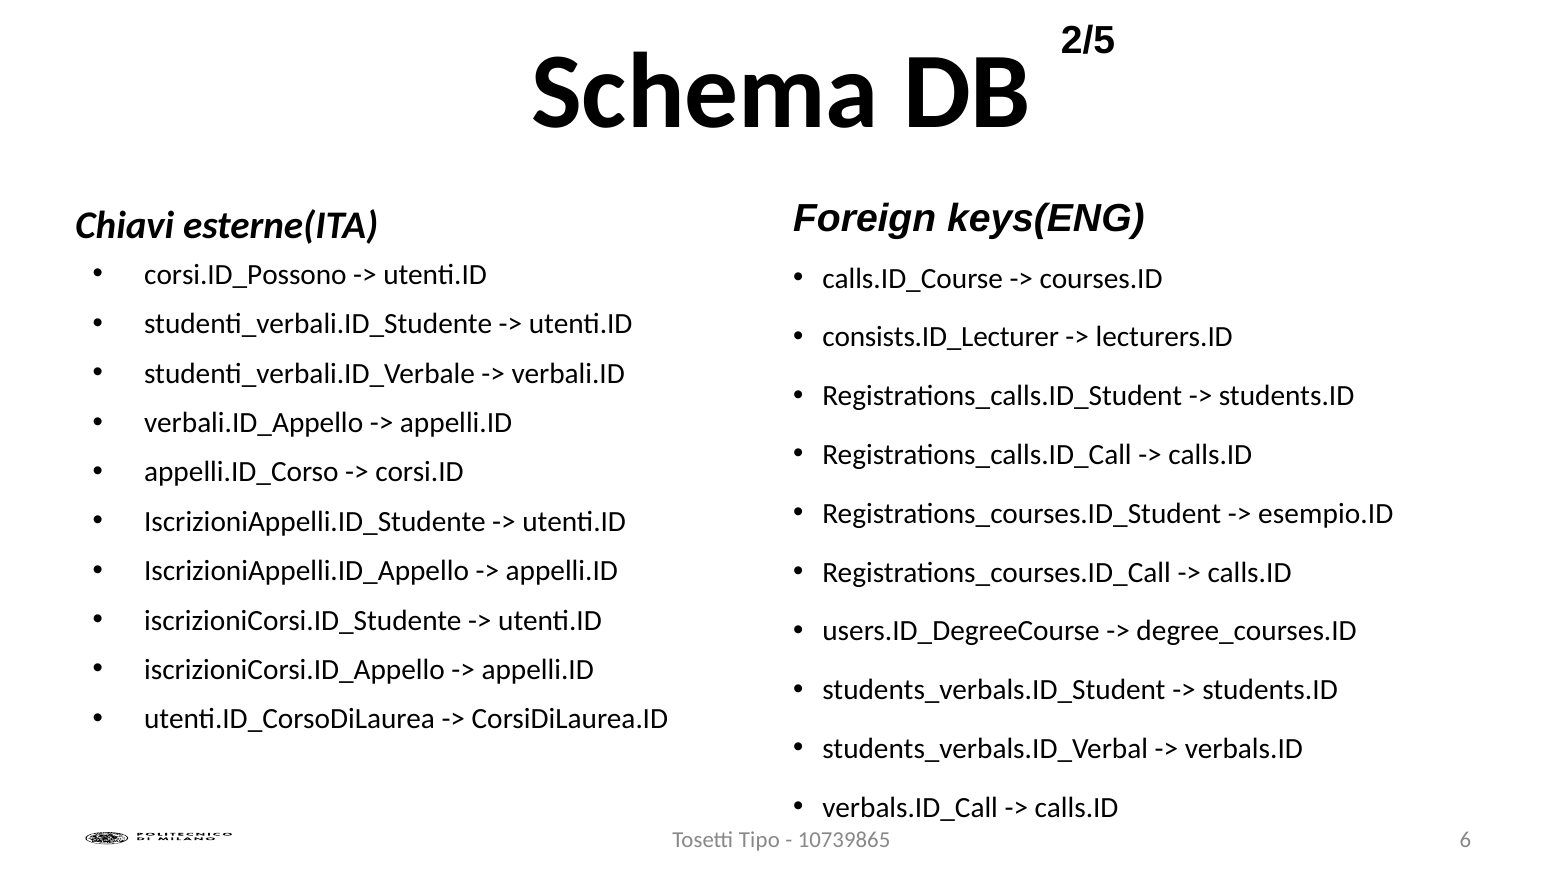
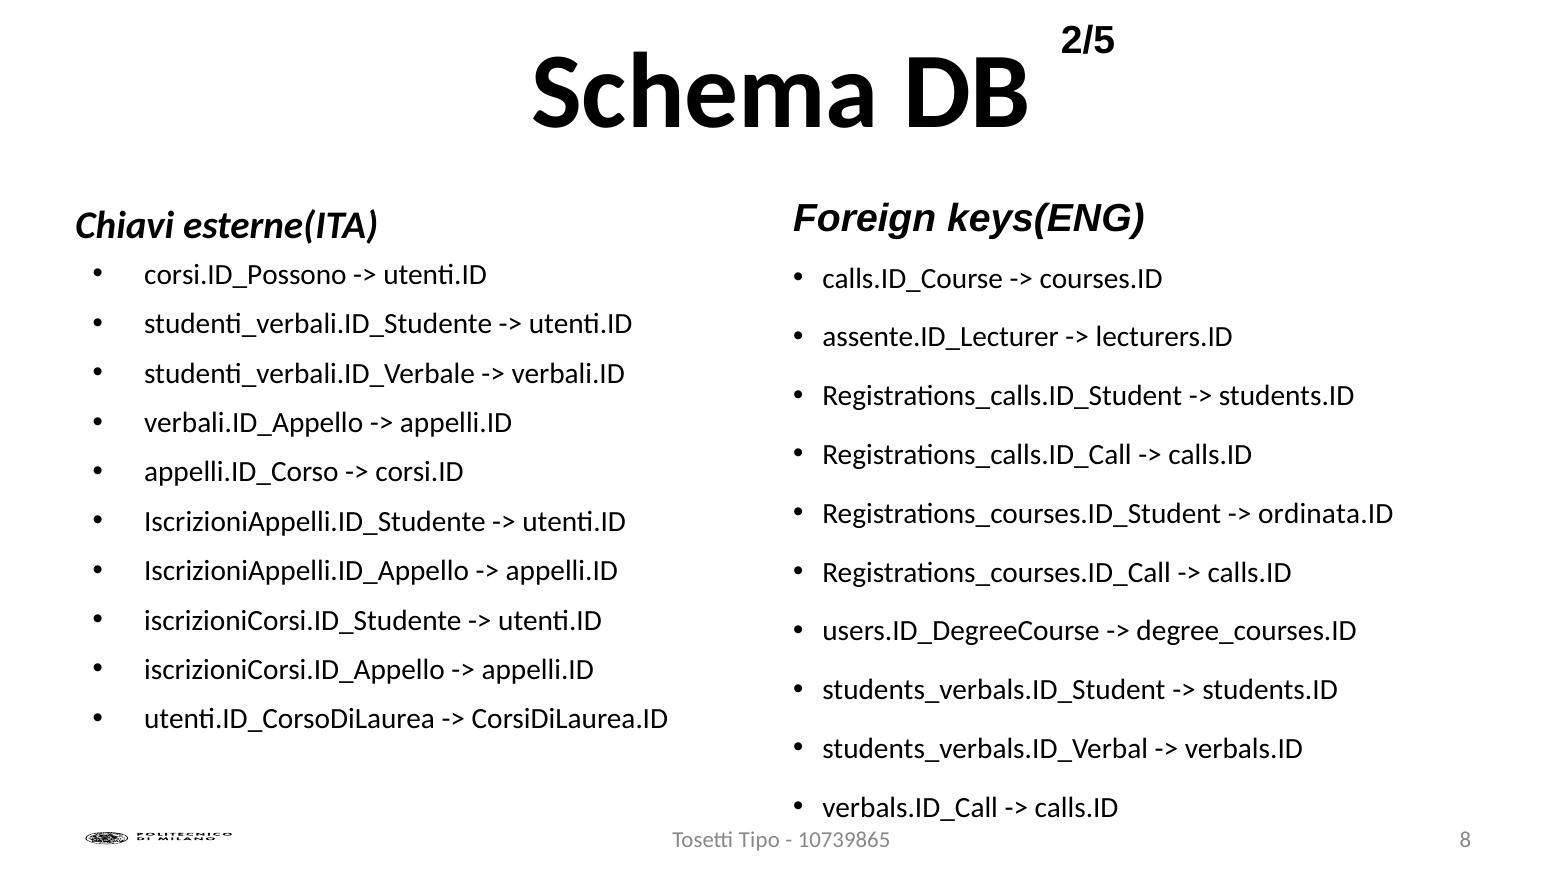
consists.ID_Lecturer: consists.ID_Lecturer -> assente.ID_Lecturer (941, 337)
esempio.ID: esempio.ID -> ordinata.ID (1326, 514)
6: 6 -> 8 (1465, 840)
